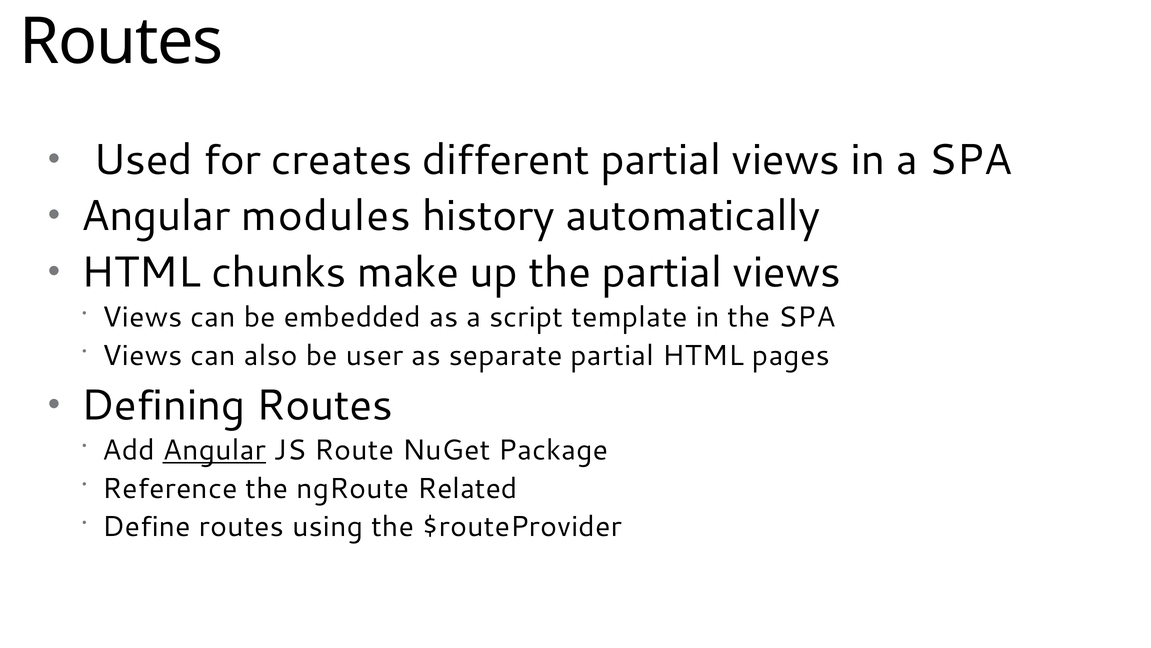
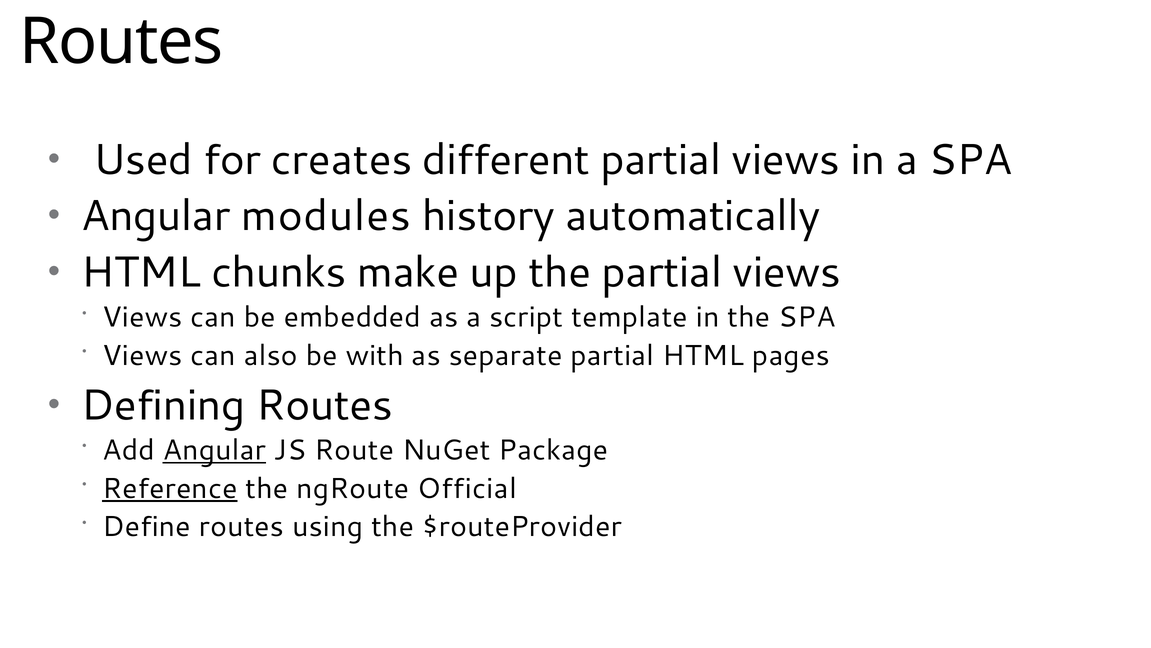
user: user -> with (375, 356)
Reference underline: none -> present (170, 488)
Related: Related -> Official (467, 488)
